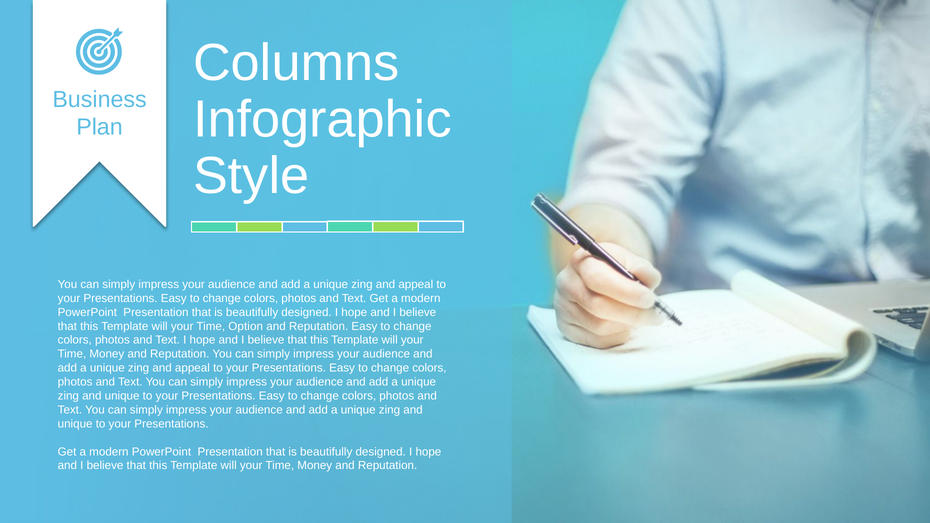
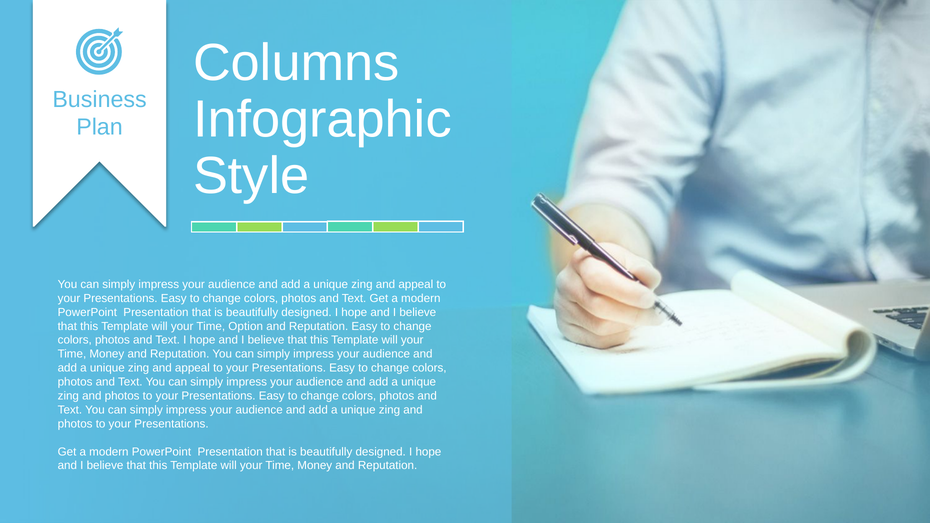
unique: unique -> photos (122, 396)
unique: unique -> photos (75, 424)
